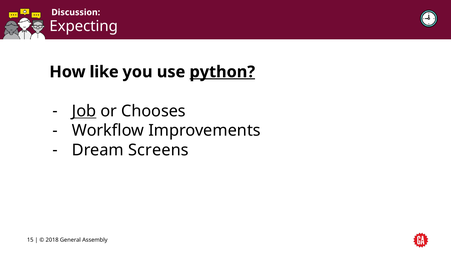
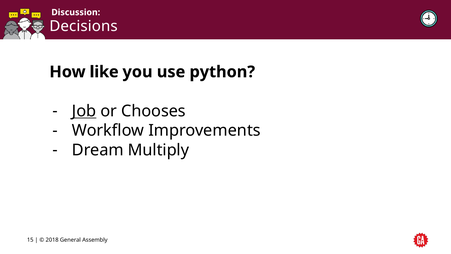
Expecting: Expecting -> Decisions (83, 26)
python underline: present -> none (222, 72)
Screens: Screens -> Multiply (159, 150)
